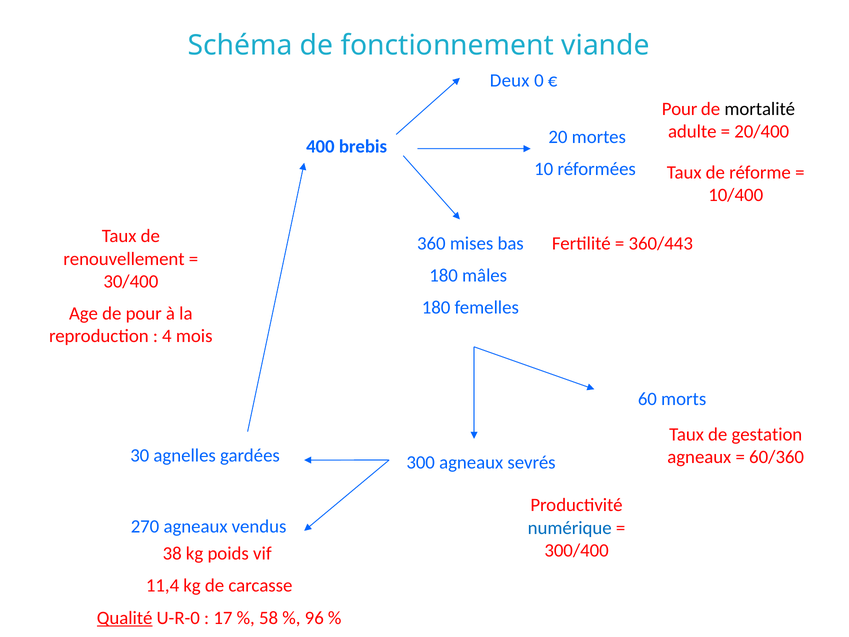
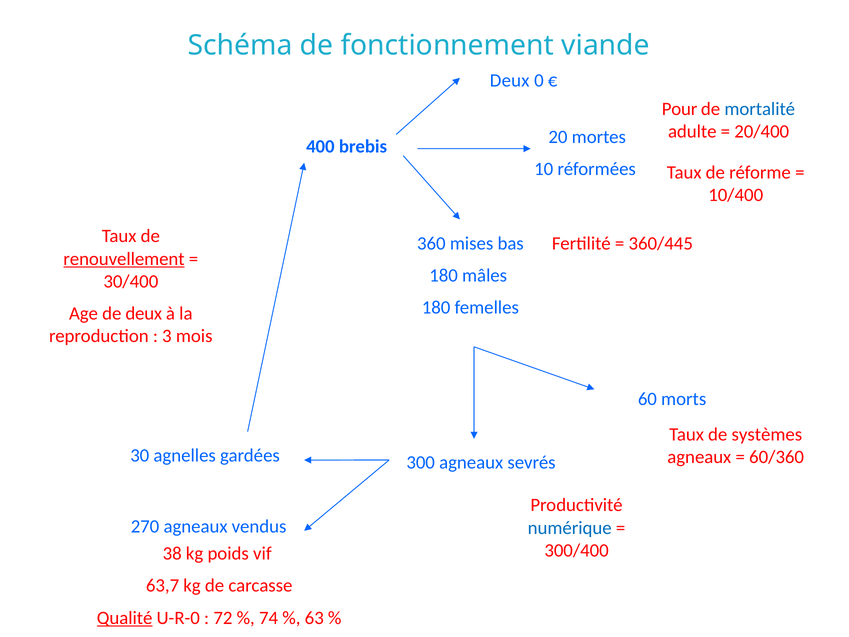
mortalité colour: black -> blue (760, 109)
360/443: 360/443 -> 360/445 (661, 243)
renouvellement underline: none -> present (124, 259)
de pour: pour -> deux (144, 313)
4: 4 -> 3 (167, 336)
gestation: gestation -> systèmes (767, 434)
11,4: 11,4 -> 63,7 (163, 586)
17: 17 -> 72 (223, 618)
58: 58 -> 74 (269, 618)
96: 96 -> 63 (314, 618)
